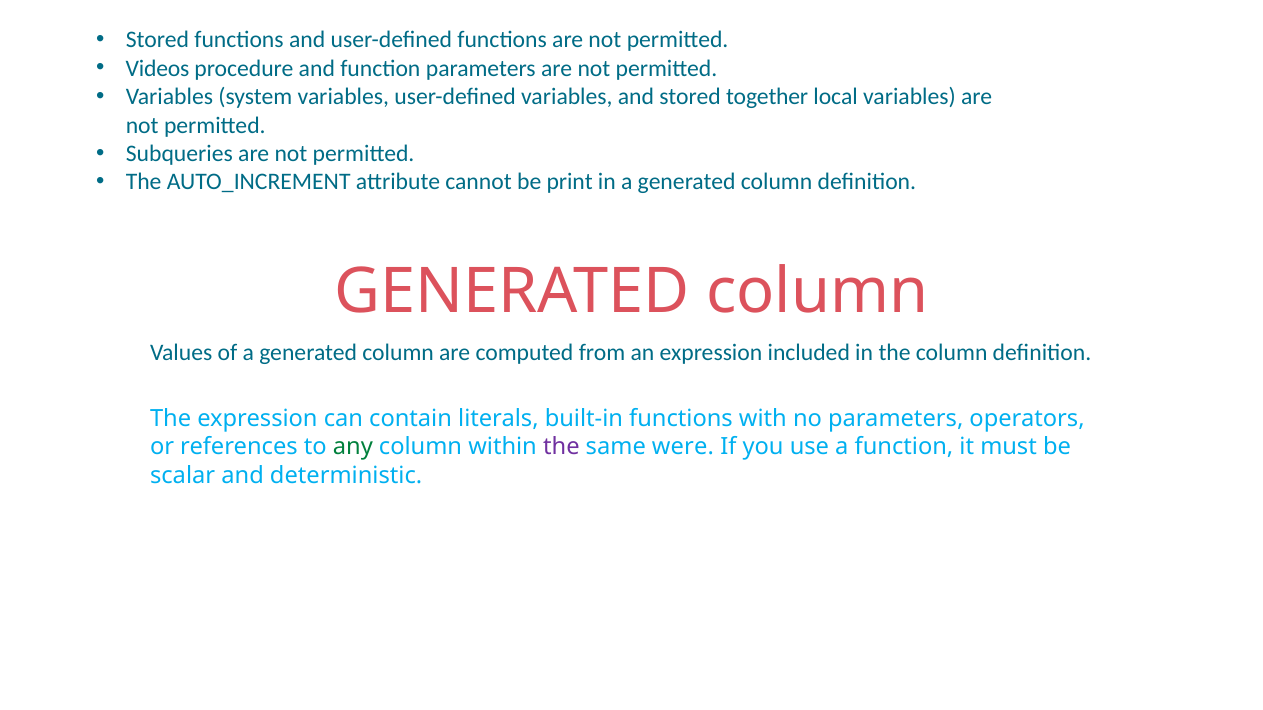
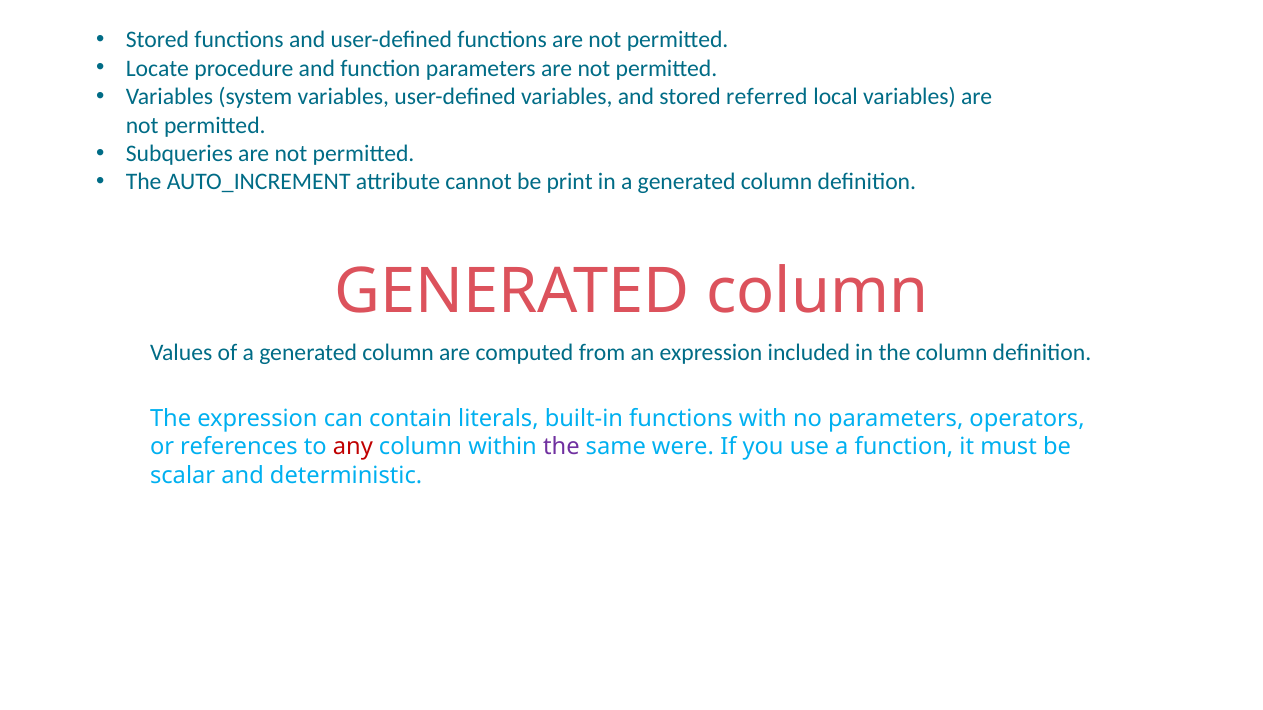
Videos: Videos -> Locate (157, 68)
together: together -> referred (767, 97)
any colour: green -> red (353, 447)
